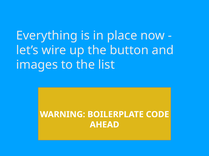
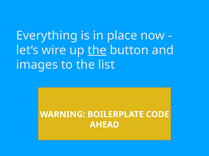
the underline: none -> present (97, 50)
